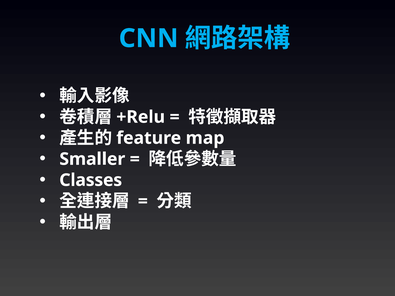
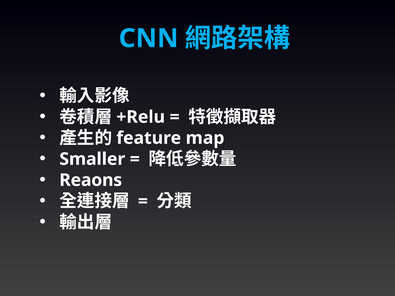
Classes: Classes -> Reaons (91, 180)
